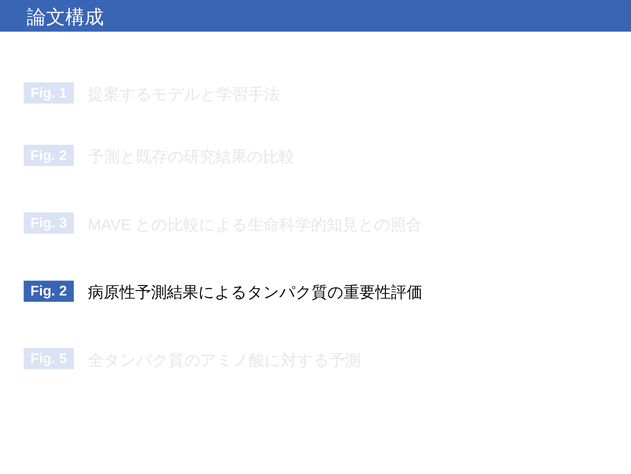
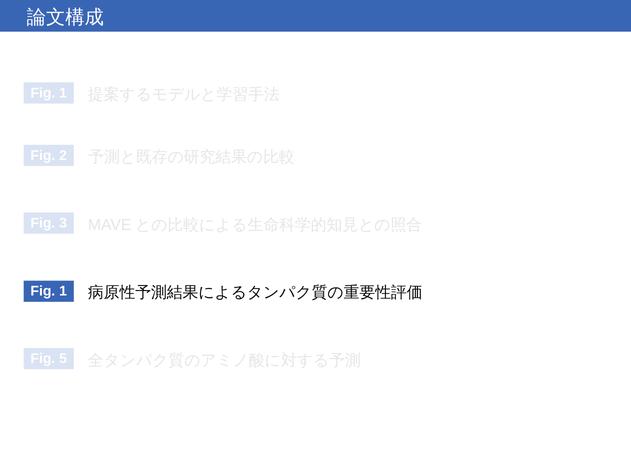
2: 2 -> 1 (63, 291)
